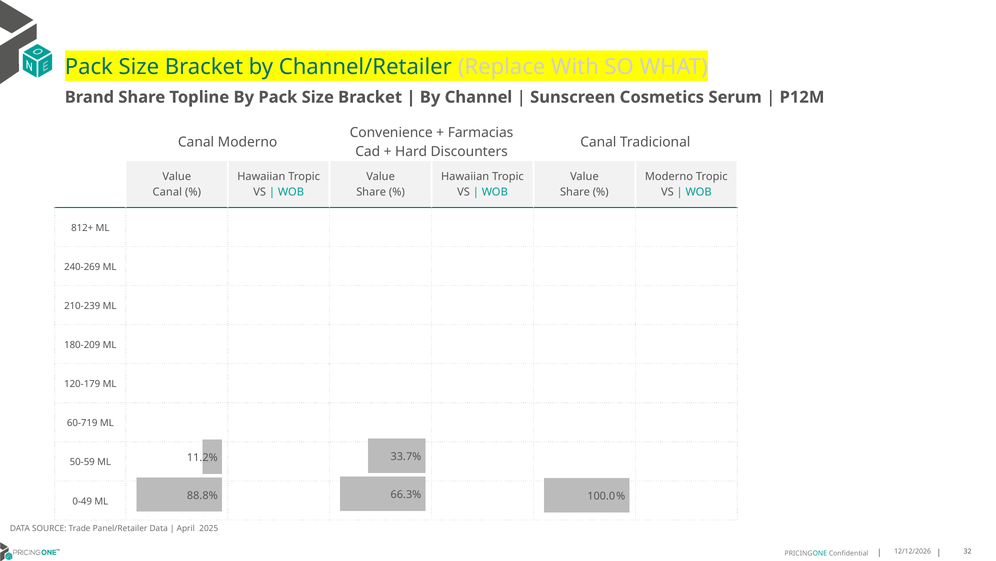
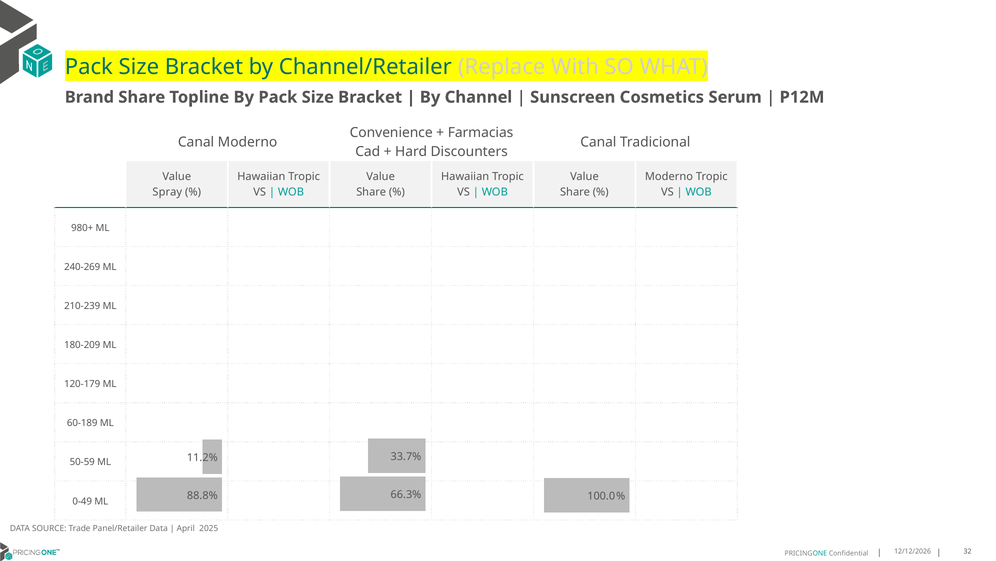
Canal: Canal -> Spray (167, 192)
812+: 812+ -> 980+ (82, 228)
60-719: 60-719 -> 60-189 (82, 423)
